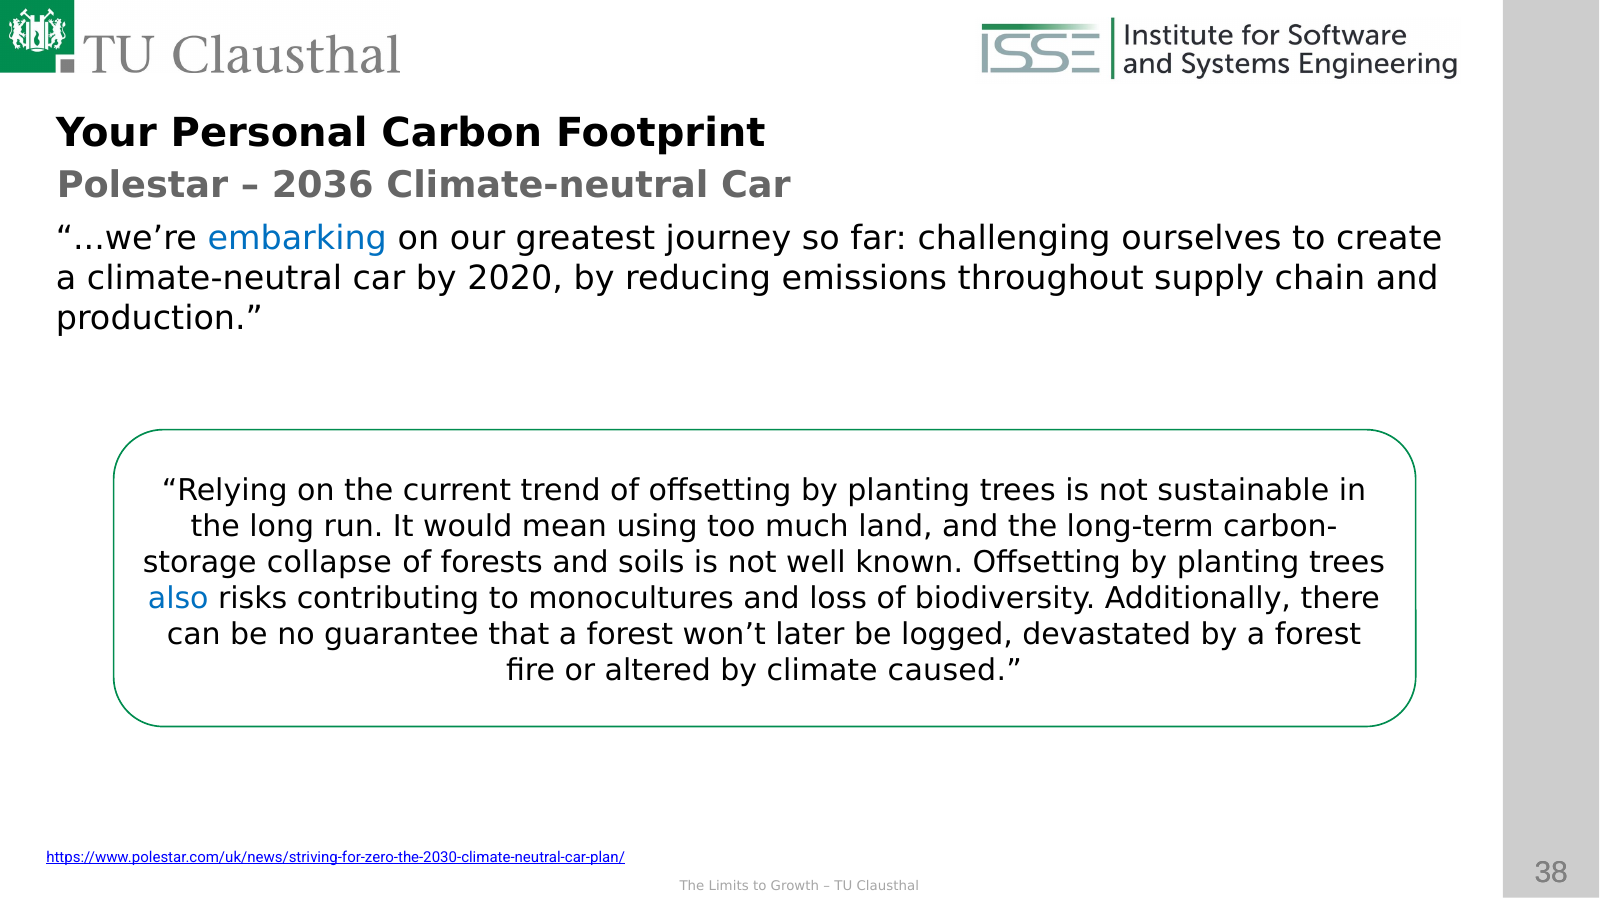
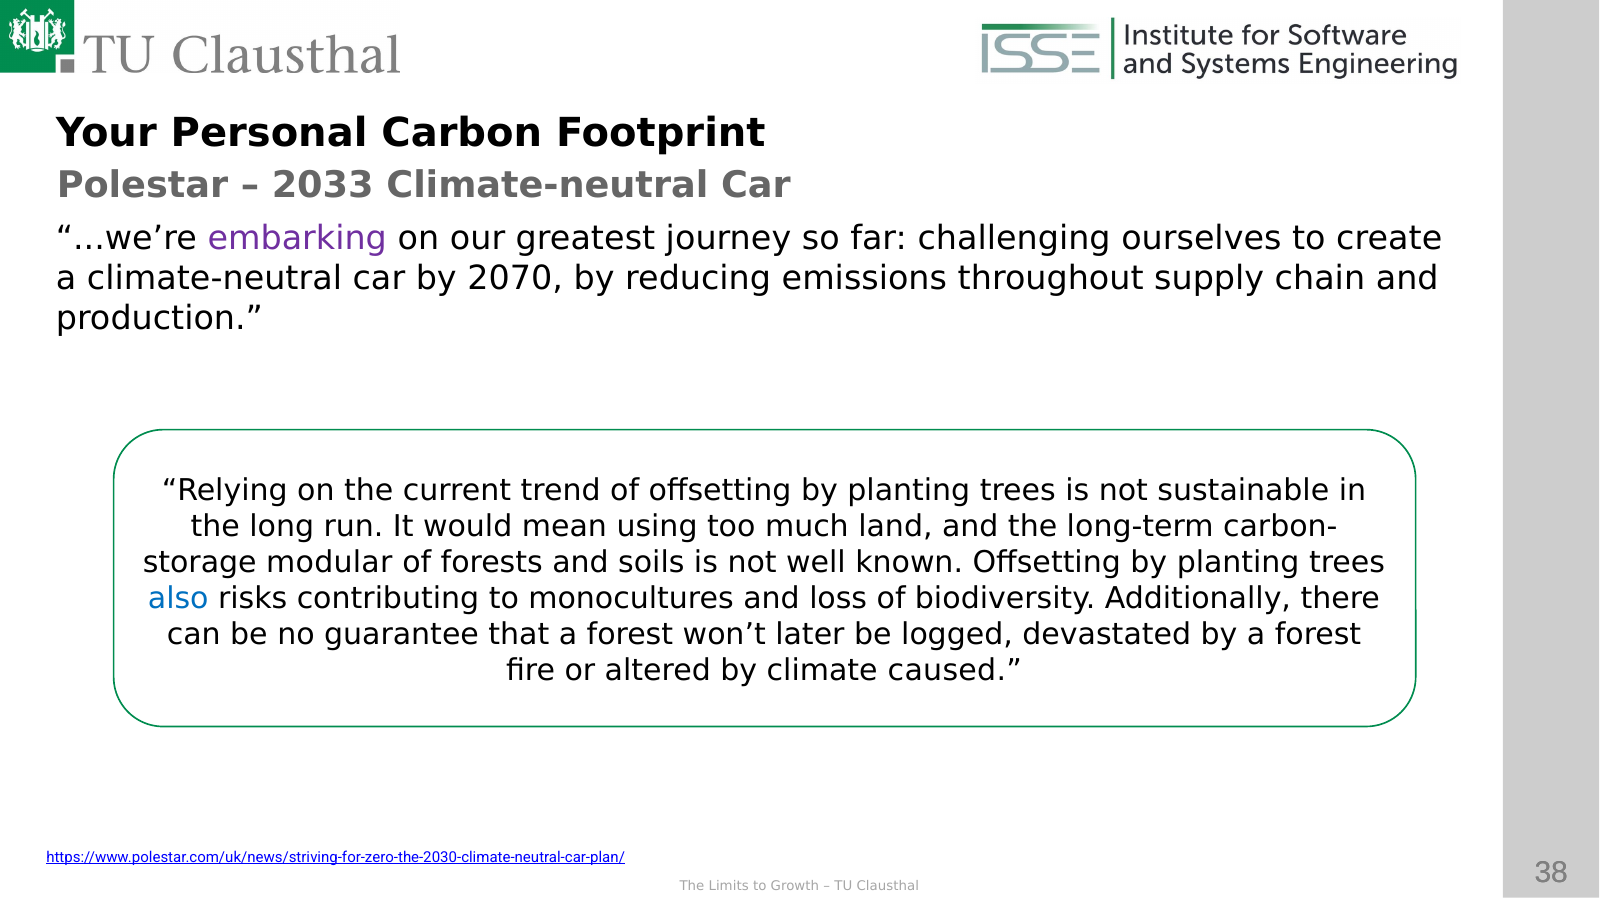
2036: 2036 -> 2033 (323, 185)
embarking colour: blue -> purple (297, 238)
2020: 2020 -> 2070 (515, 278)
collapse: collapse -> modular (329, 562)
